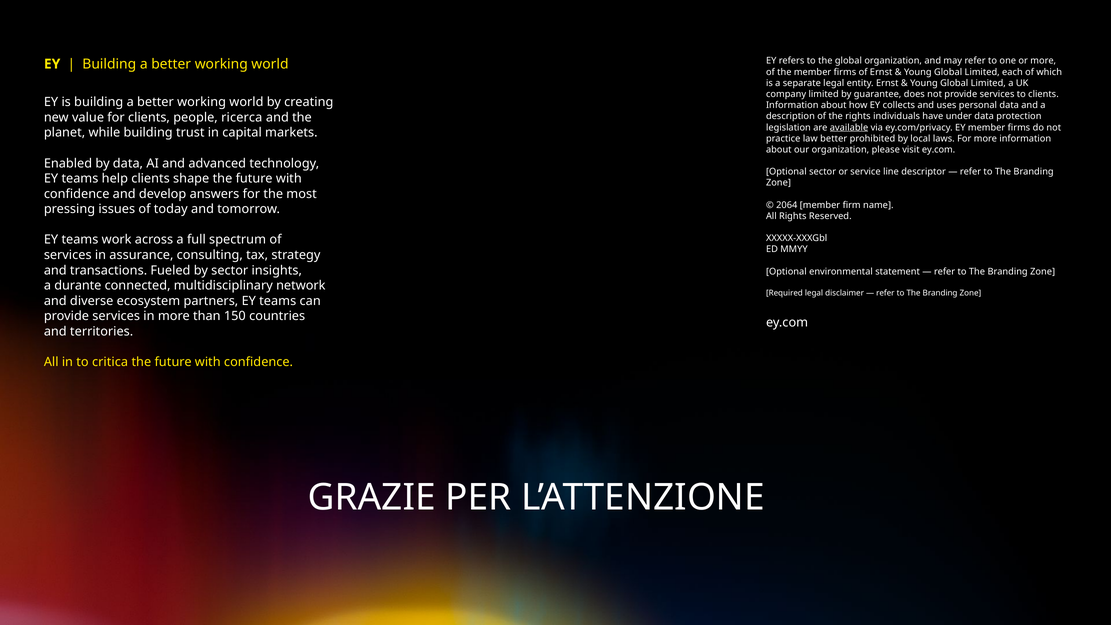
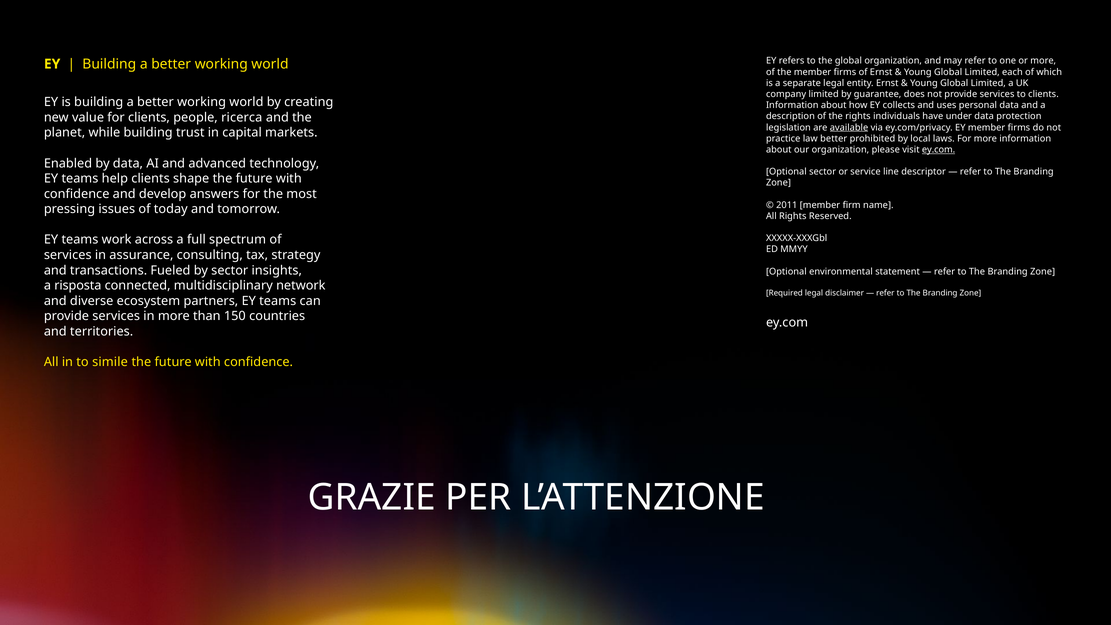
ey.com underline: none -> present (939, 150)
2064: 2064 -> 2011 (787, 205)
durante: durante -> risposta (78, 286)
critica: critica -> simile (110, 362)
